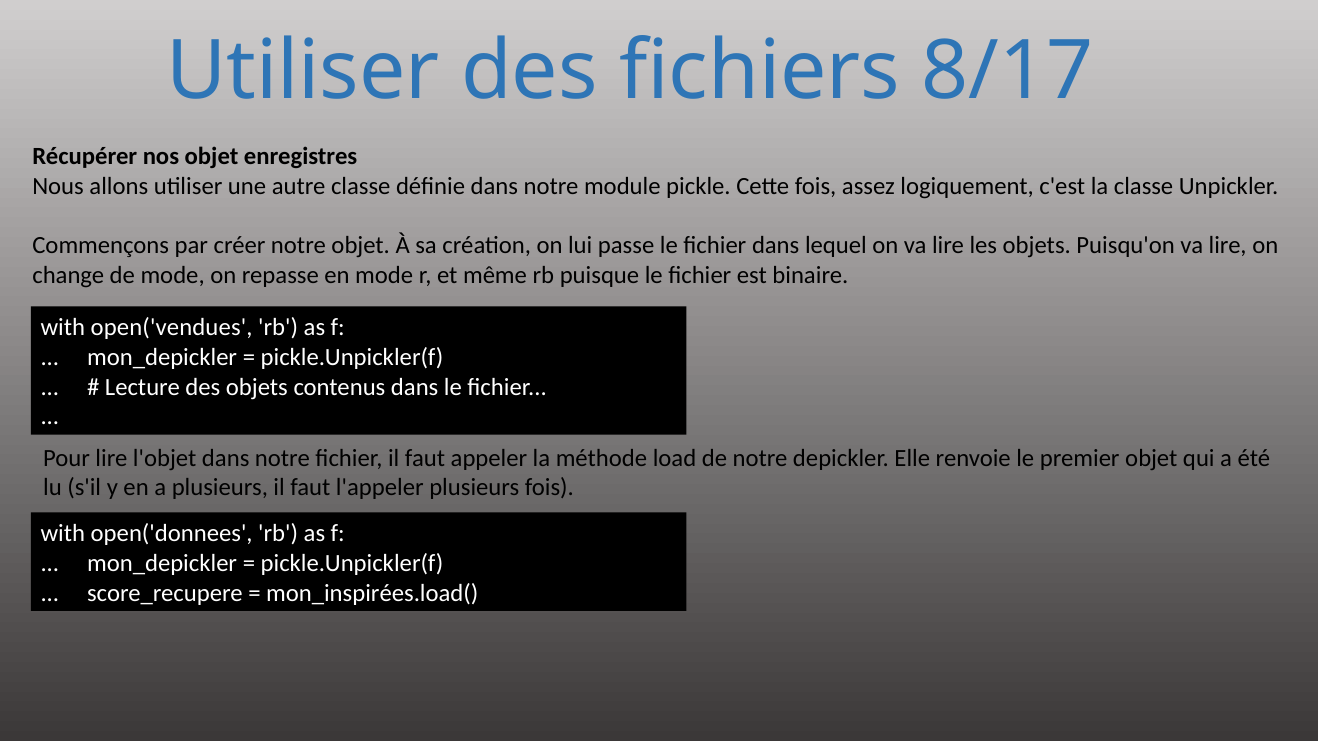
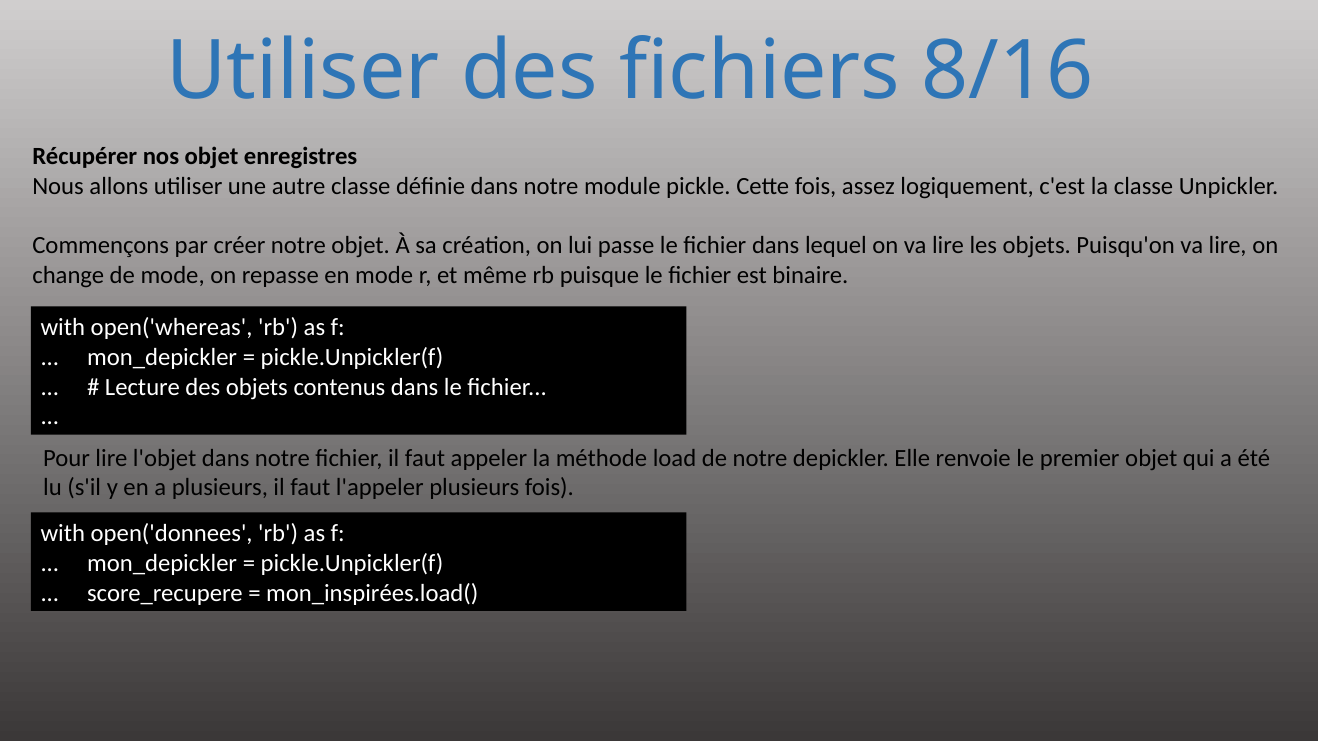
8/17: 8/17 -> 8/16 (1008, 71)
open('vendues: open('vendues -> open('whereas (172, 328)
